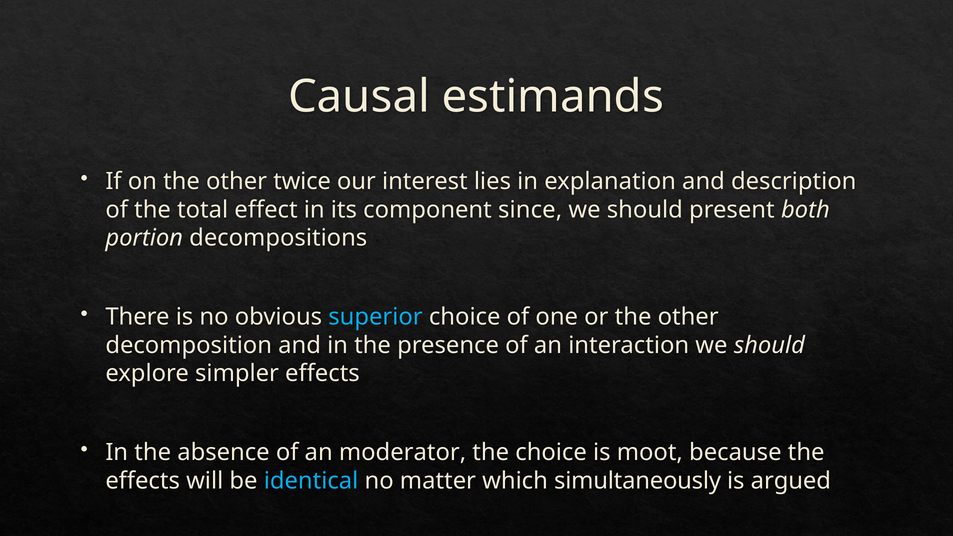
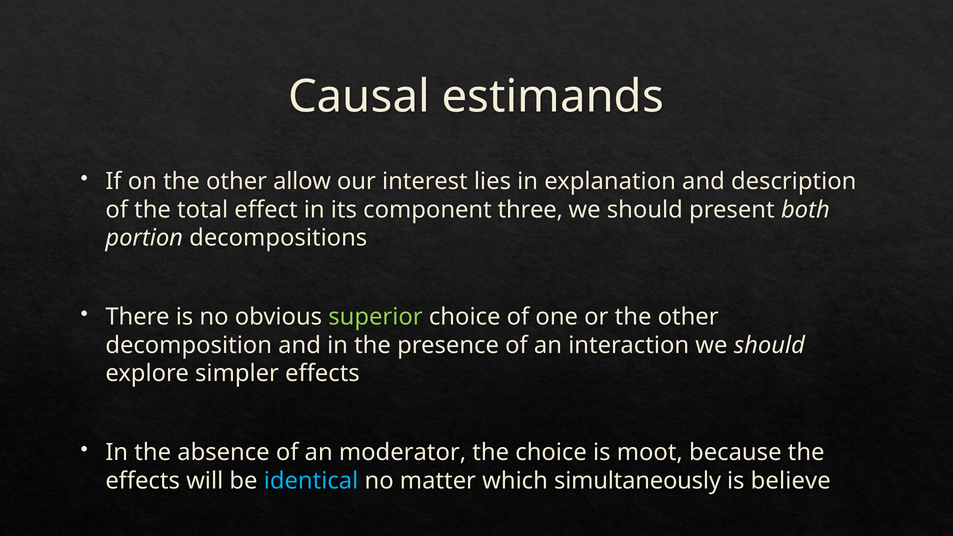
twice: twice -> allow (302, 182)
since: since -> three (530, 210)
superior colour: light blue -> light green (375, 317)
argued: argued -> believe (791, 481)
